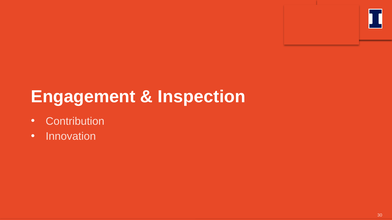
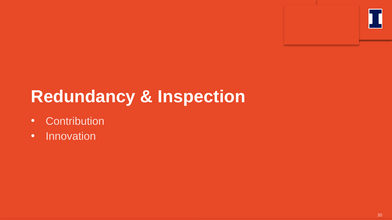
Engagement: Engagement -> Redundancy (83, 97)
